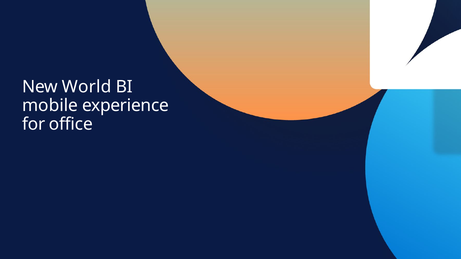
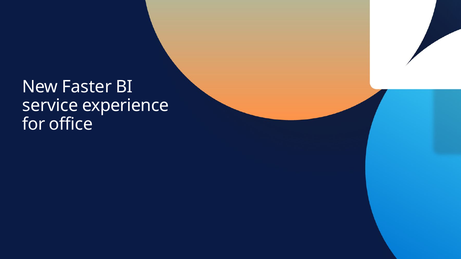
World: World -> Faster (87, 87)
mobile: mobile -> service (50, 106)
